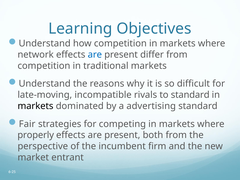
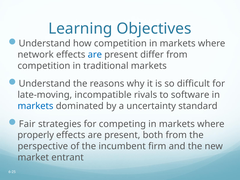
to standard: standard -> software (190, 95)
markets colour: black -> blue (35, 106)
advertising: advertising -> uncertainty (151, 106)
